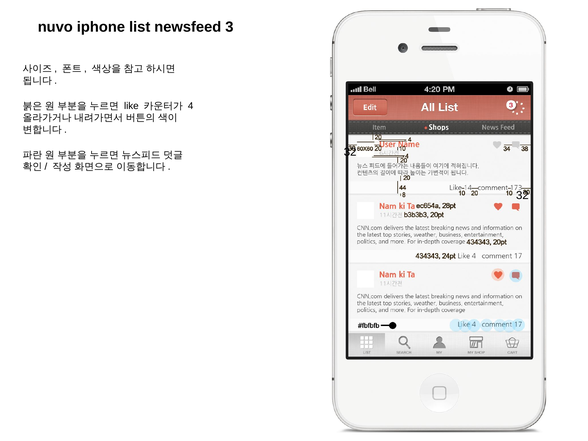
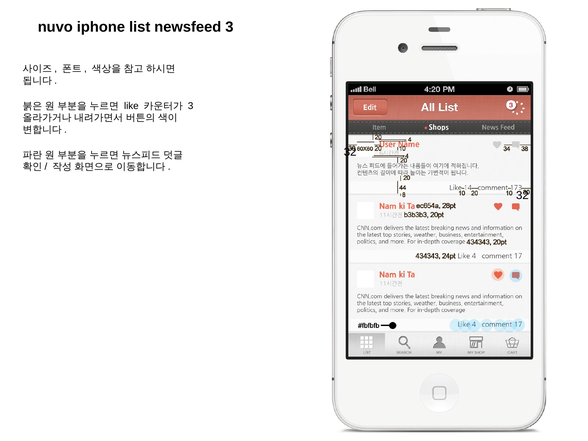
4: 4 -> 3 (191, 106)
